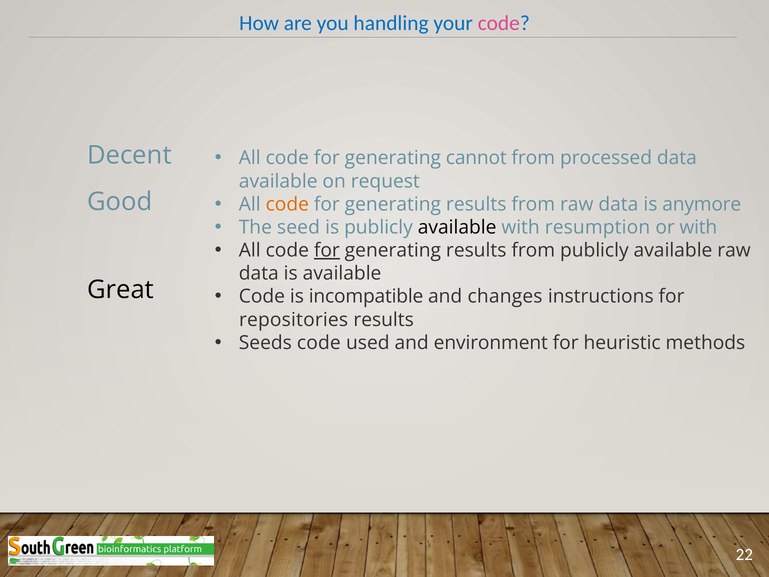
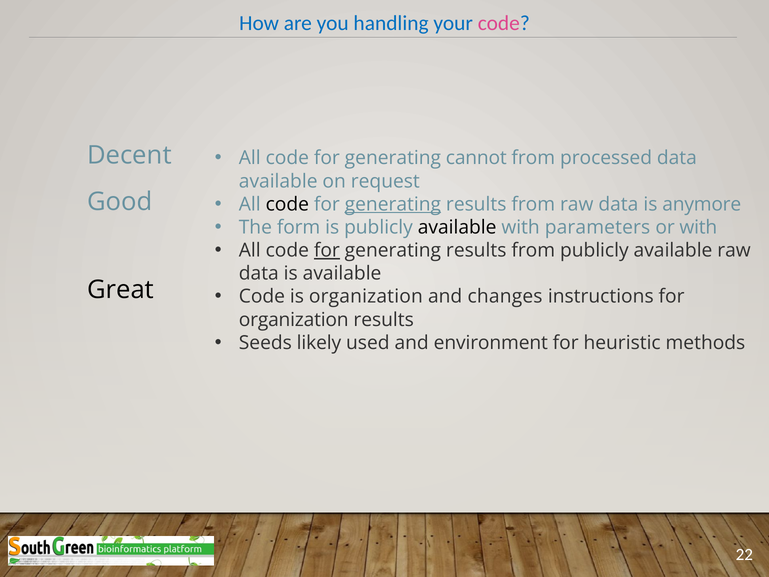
code colour: orange -> black (287, 204)
generating underline: none -> present (393, 204)
seed: seed -> form (299, 227)
resumption: resumption -> parameters (597, 227)
is incompatible: incompatible -> organization (366, 296)
repositories: repositories -> organization (294, 320)
Seeds code: code -> likely (319, 343)
